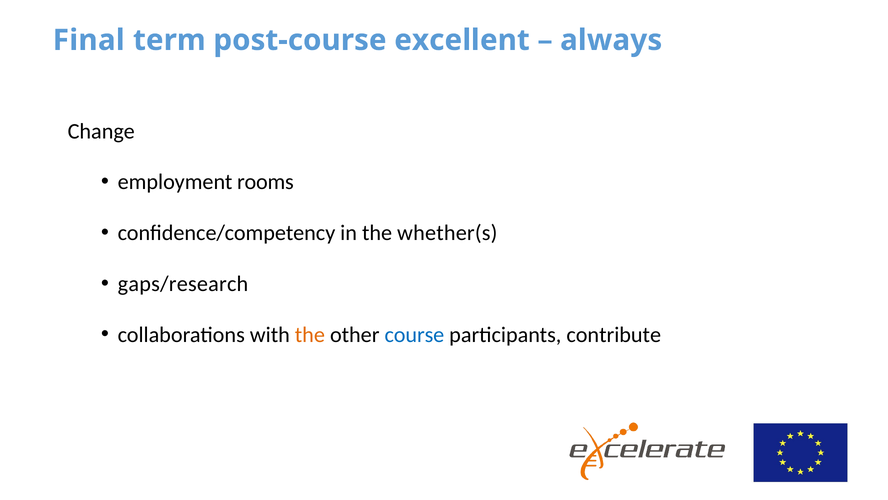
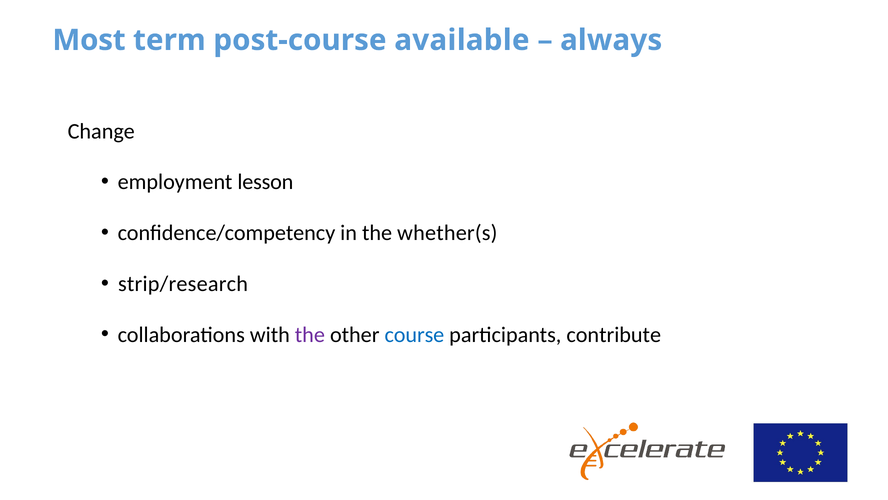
Final: Final -> Most (89, 40)
excellent: excellent -> available (462, 40)
rooms: rooms -> lesson (265, 182)
gaps/research: gaps/research -> strip/research (183, 284)
the colour: orange -> purple (310, 334)
